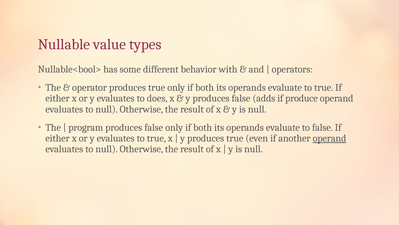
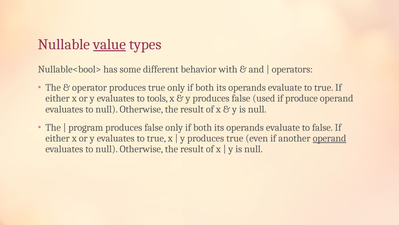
value underline: none -> present (110, 44)
does: does -> tools (157, 98)
adds: adds -> used (264, 98)
